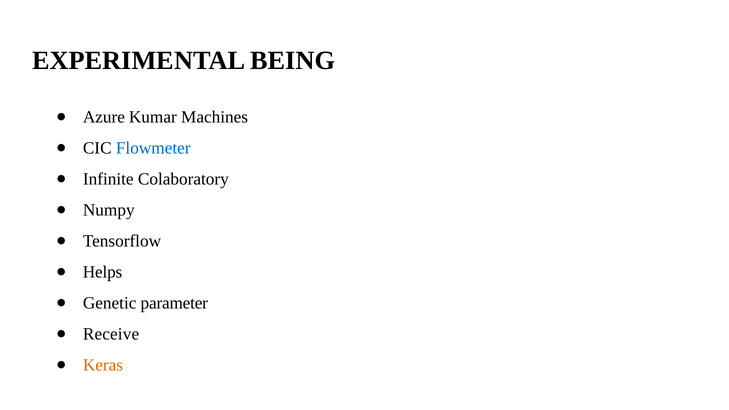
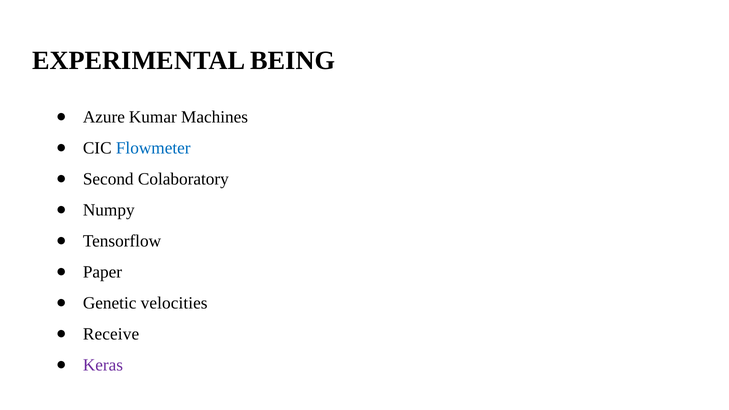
Infinite: Infinite -> Second (108, 179)
Helps: Helps -> Paper (102, 272)
parameter: parameter -> velocities (174, 303)
Keras colour: orange -> purple (103, 365)
